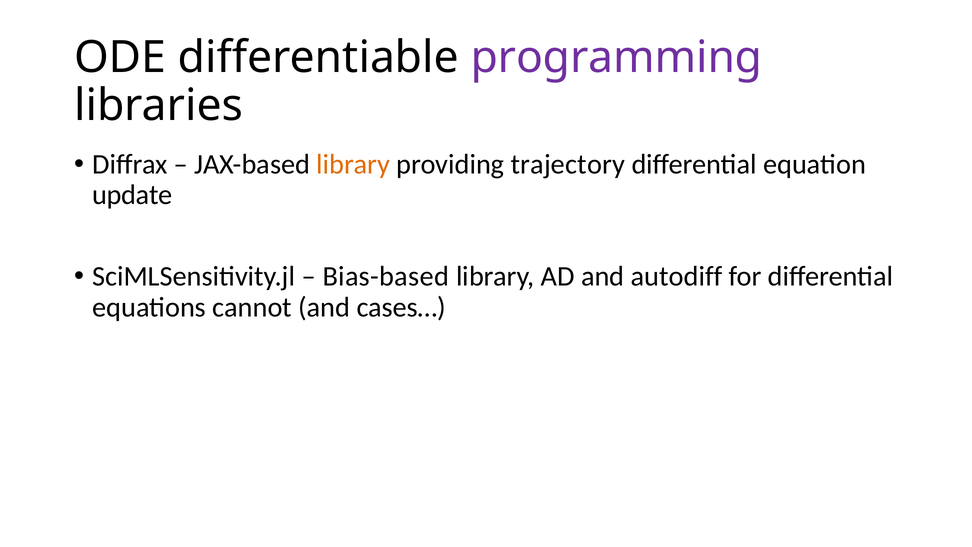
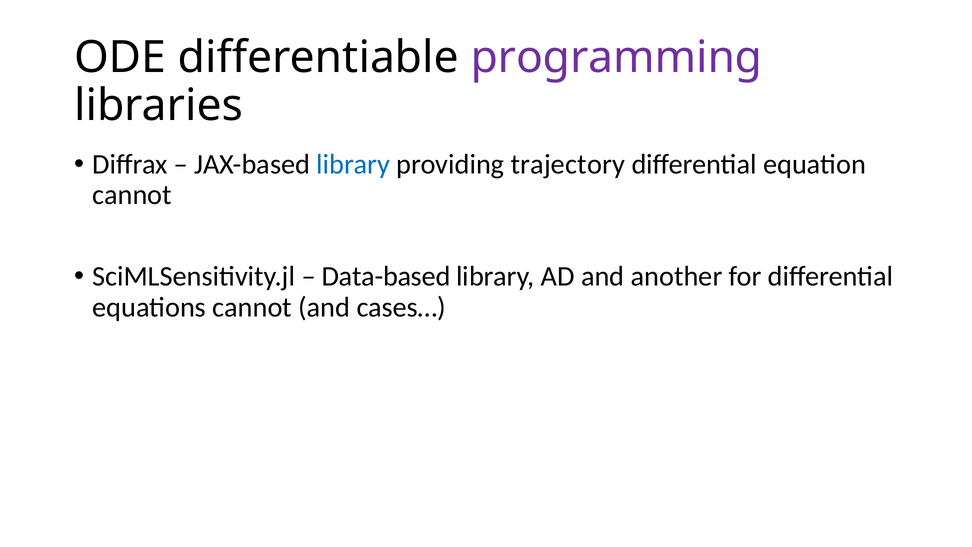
library colour: orange -> blue (353, 164)
update: update -> cannot (132, 195)
Bias-based: Bias-based -> Data-based (386, 276)
autodiff: autodiff -> another (677, 276)
